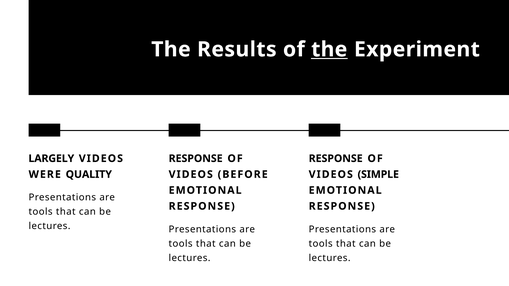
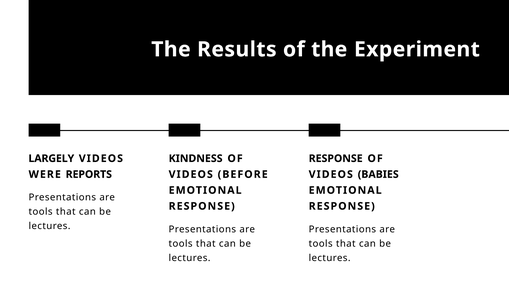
the underline: present -> none (329, 49)
RESPONSE: RESPONSE -> KINDNESS (196, 159)
QUALITY: QUALITY -> REPORTS (89, 175)
SIMPLE: SIMPLE -> BABIES (378, 175)
